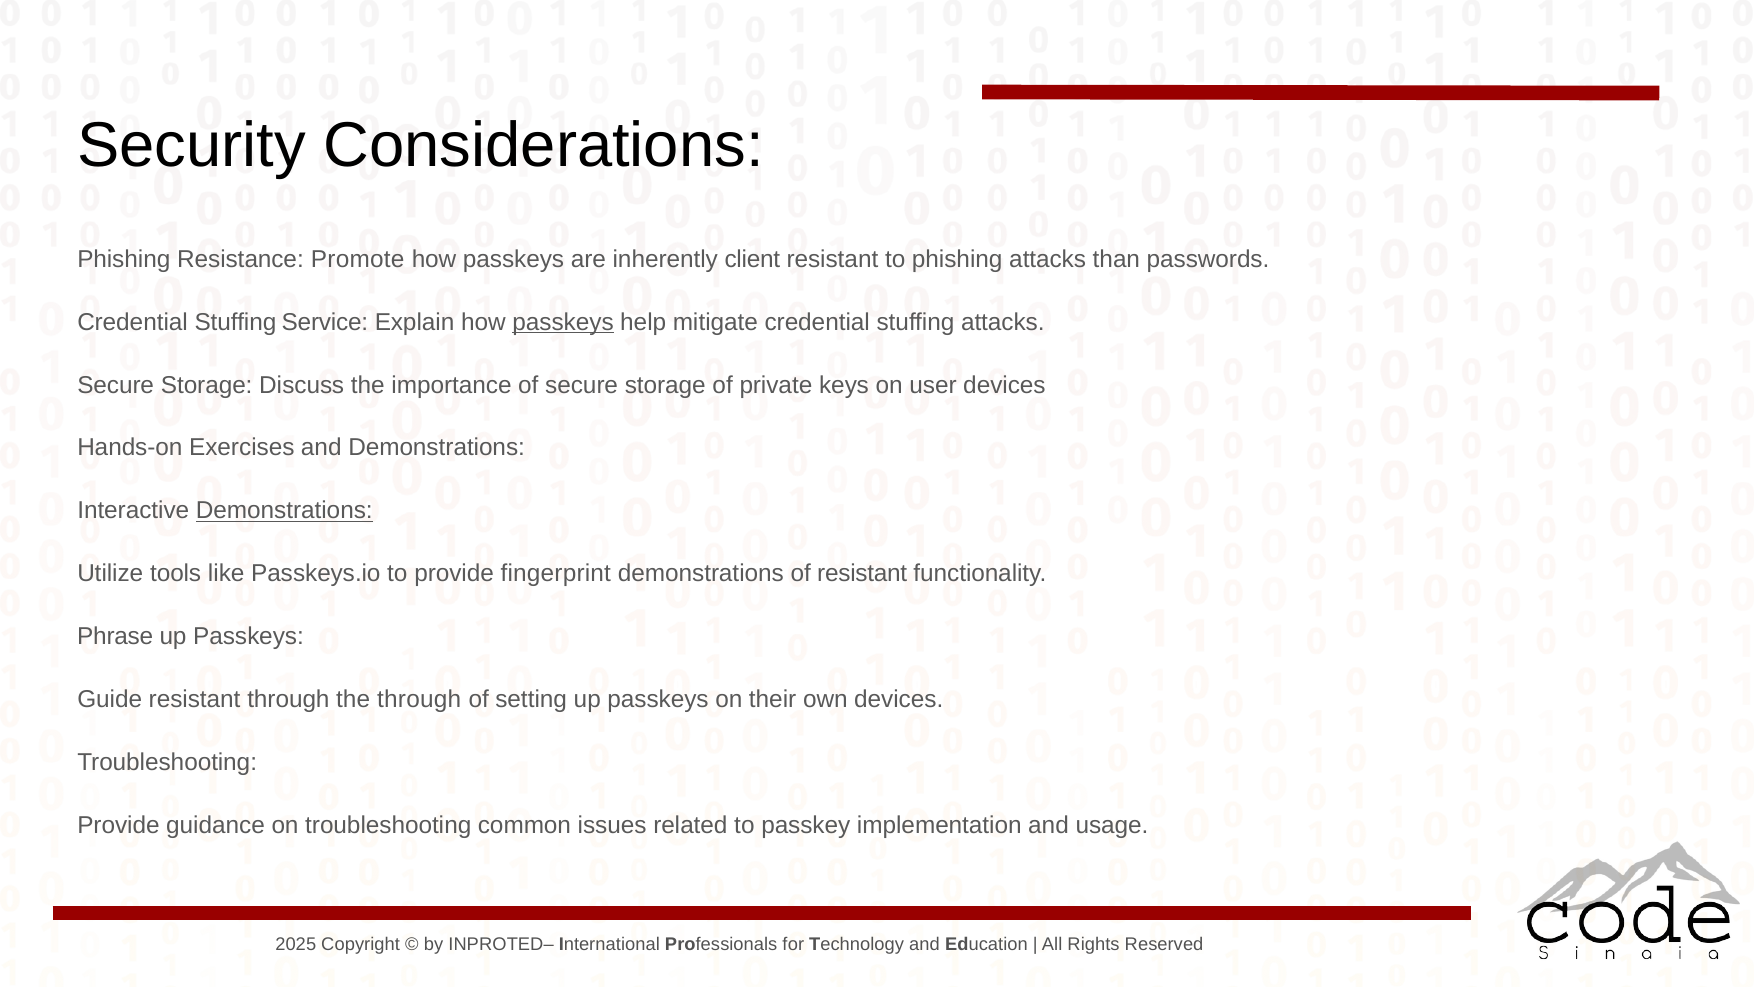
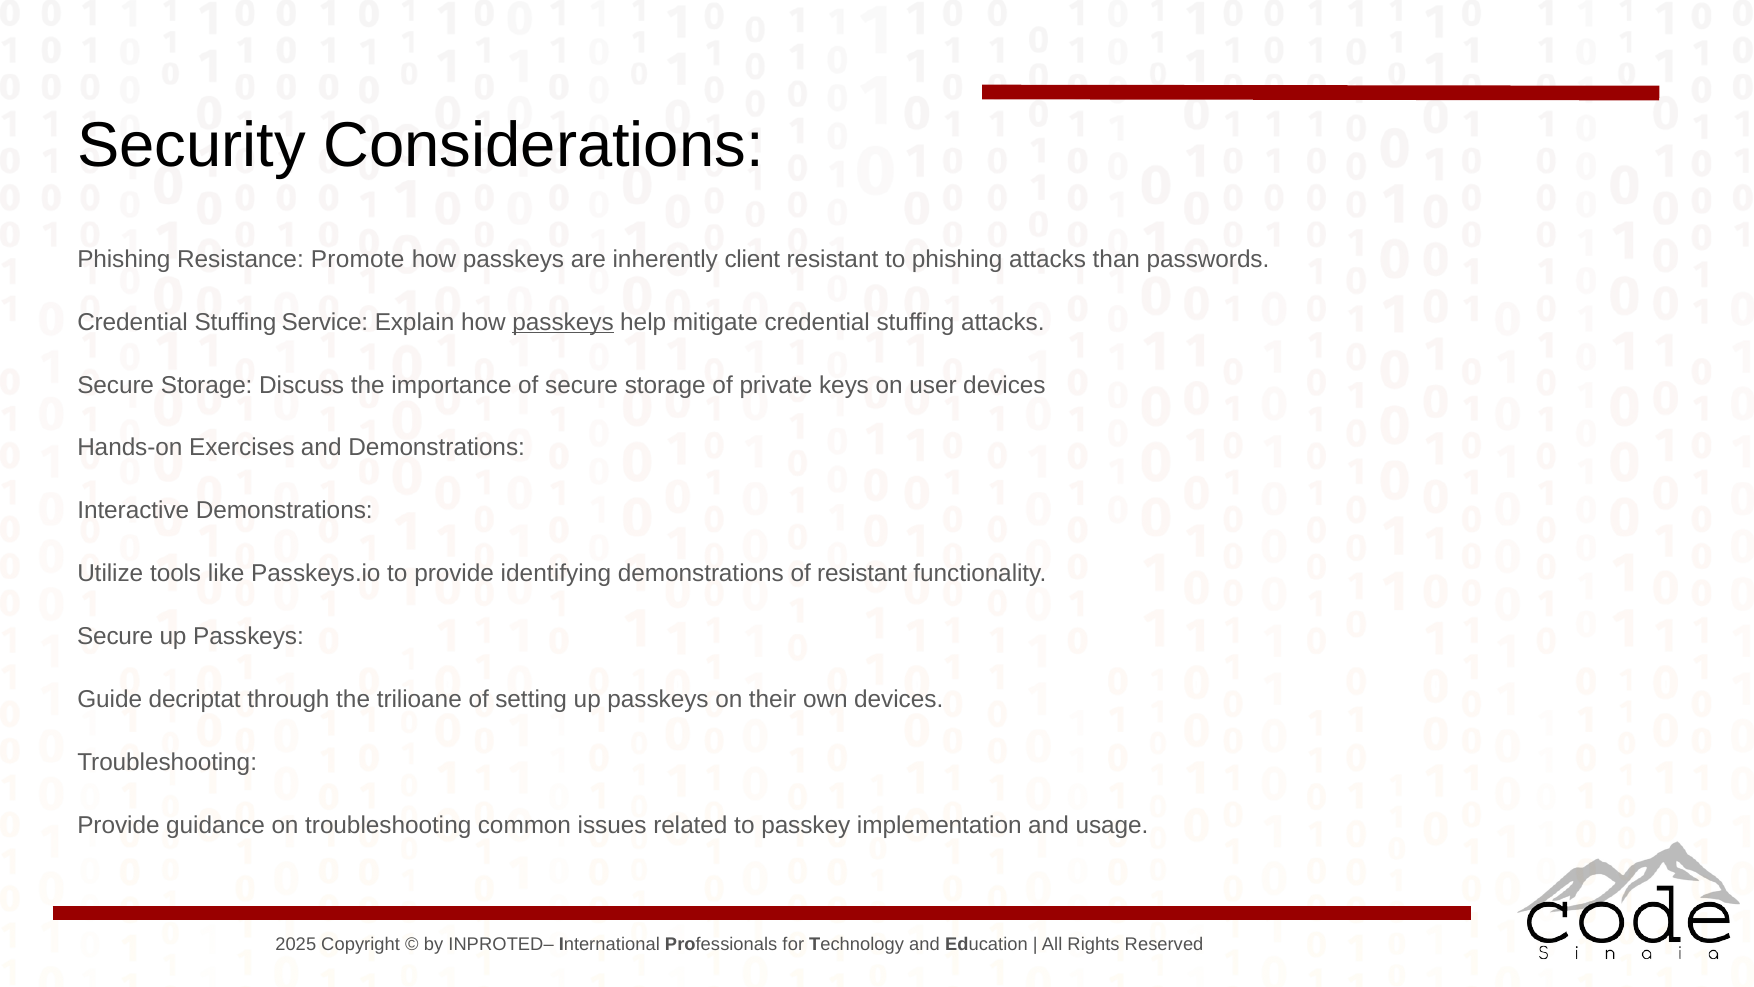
Demonstrations underline: present -> none (284, 511)
fingerprint: fingerprint -> identifying (556, 573)
Phrase: Phrase -> Secure (115, 636)
Guide resistant: resistant -> decriptat (195, 699)
the through: through -> trilioane (419, 699)
